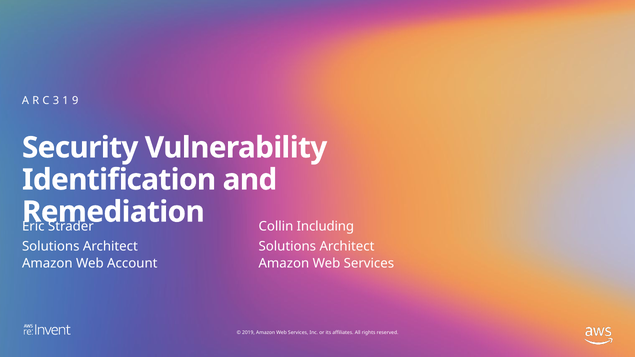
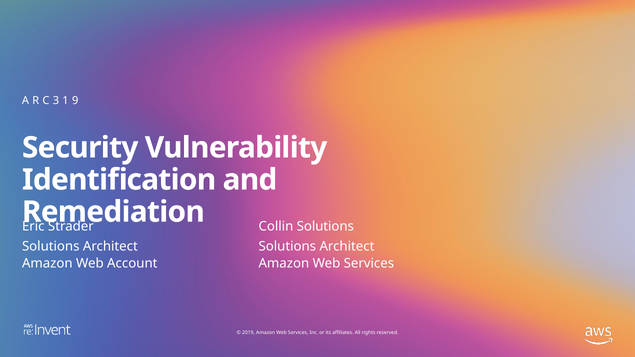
Collin Including: Including -> Solutions (325, 227)
